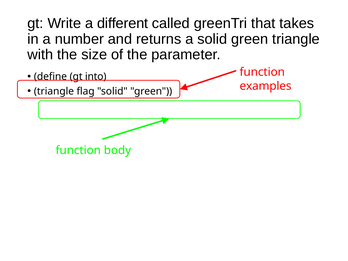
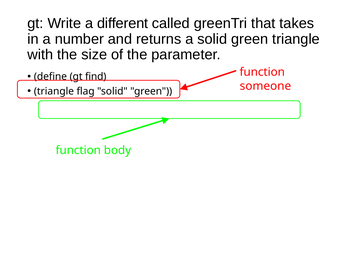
into: into -> find (96, 77)
examples: examples -> someone (265, 86)
